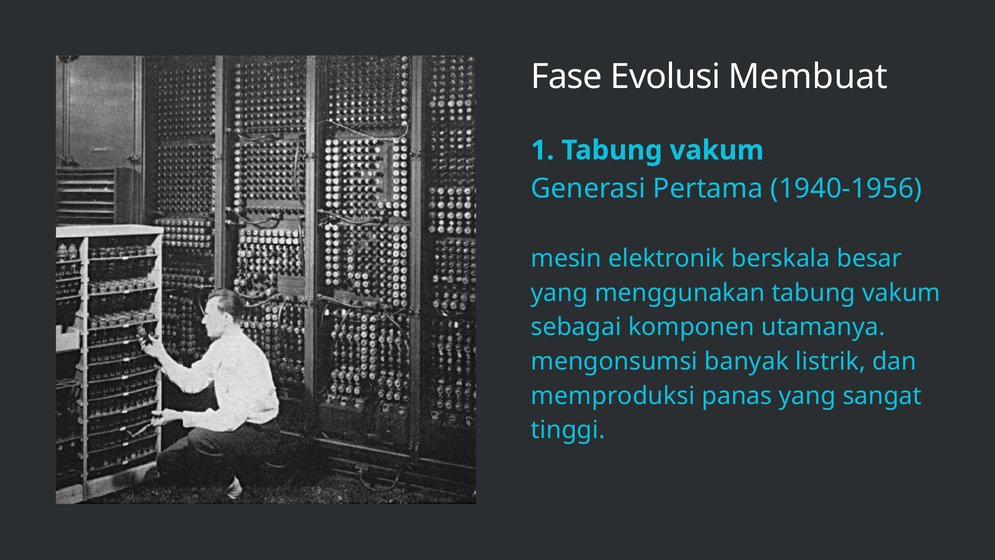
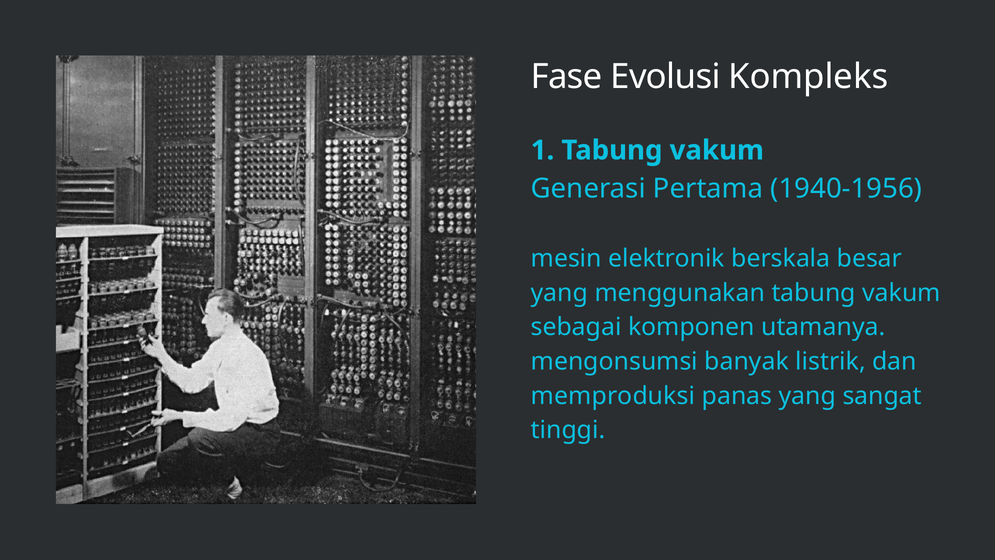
Membuat: Membuat -> Kompleks (808, 77)
